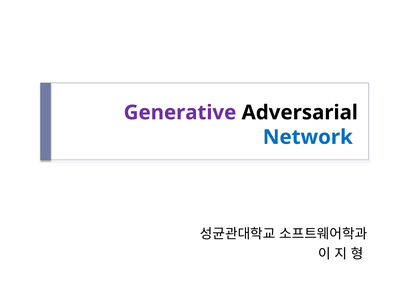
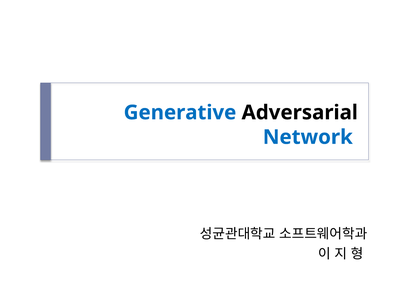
Generative colour: purple -> blue (180, 113)
